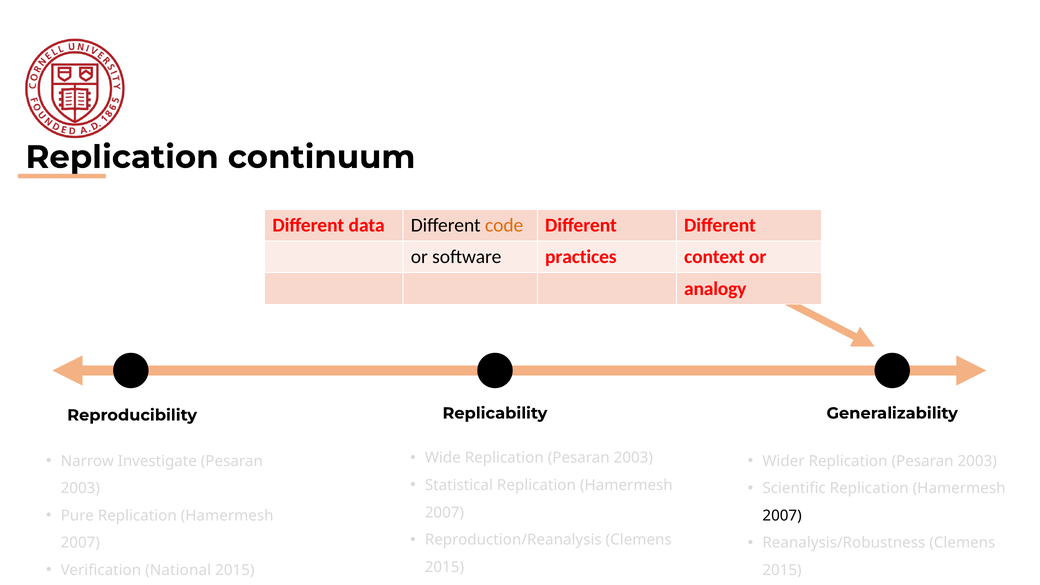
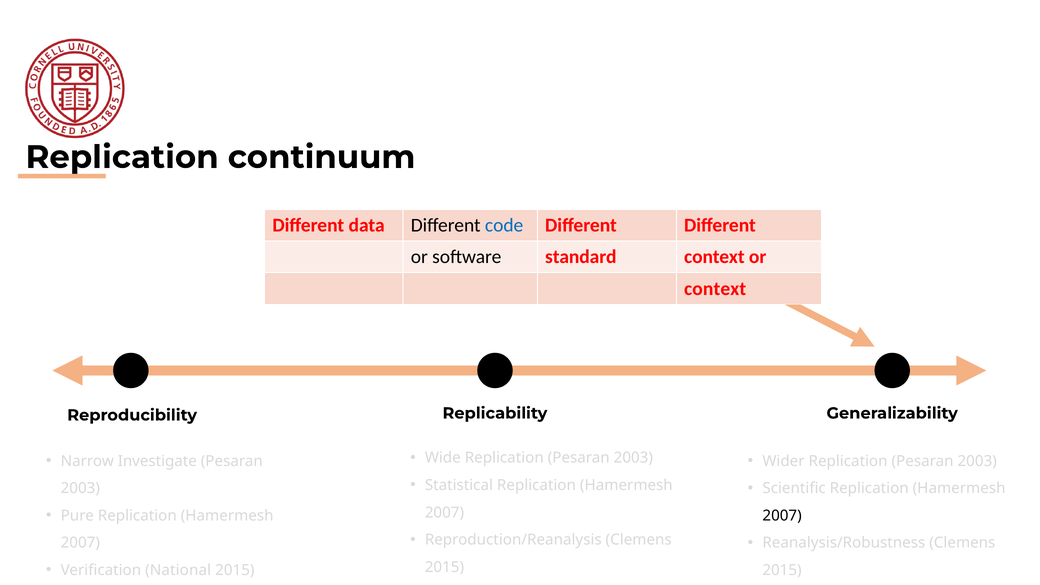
code colour: orange -> blue (504, 225)
practices: practices -> standard (581, 257)
analogy: analogy -> context (715, 289)
